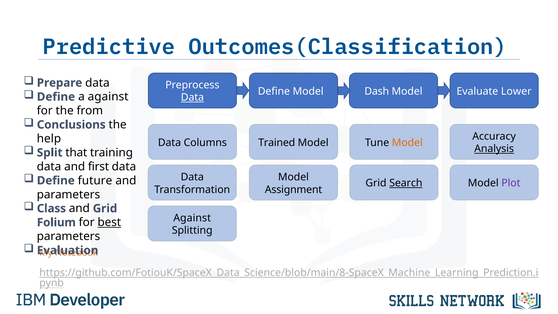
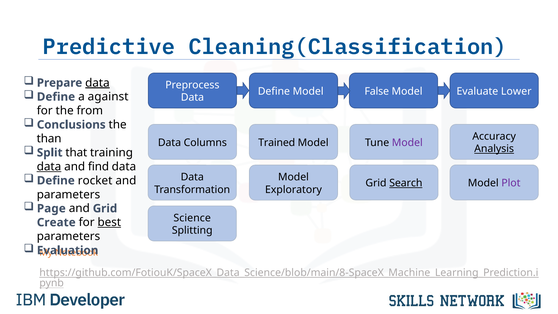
Outcomes(Classification: Outcomes(Classification -> Cleaning(Classification (348, 47)
data underline: none -> present (97, 83)
Dash: Dash -> False (377, 91)
Data underline: present -> none (192, 97)
help: help -> than (49, 139)
Model colour: orange -> purple (407, 143)
data underline: none -> present (49, 167)
first: first -> find (98, 167)
future: future -> rocket (95, 180)
Assignment: Assignment -> Exploratory (293, 190)
Class: Class -> Page (51, 208)
Against: Against -> Science (192, 218)
Folium: Folium -> Create (56, 222)
